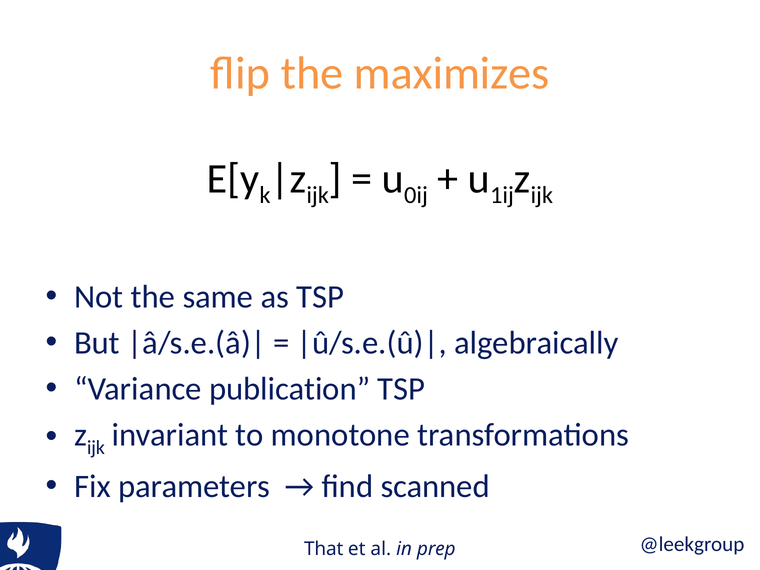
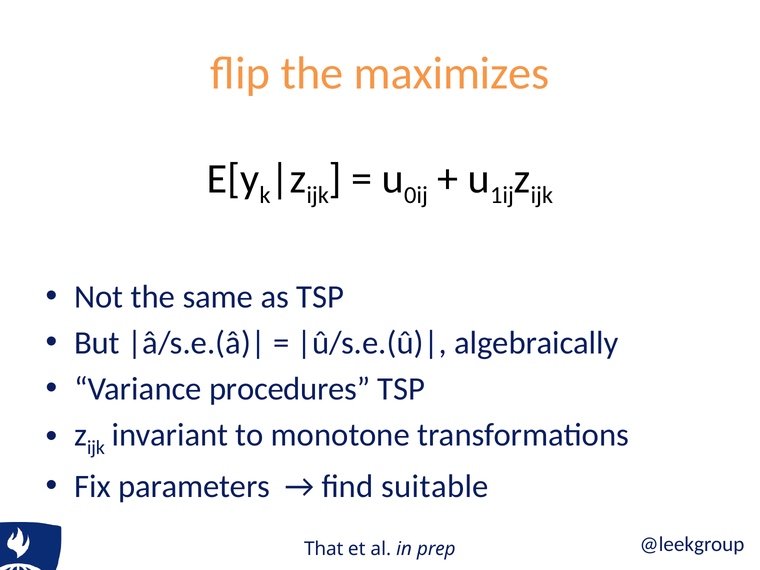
publication: publication -> procedures (290, 389)
scanned: scanned -> suitable (435, 486)
